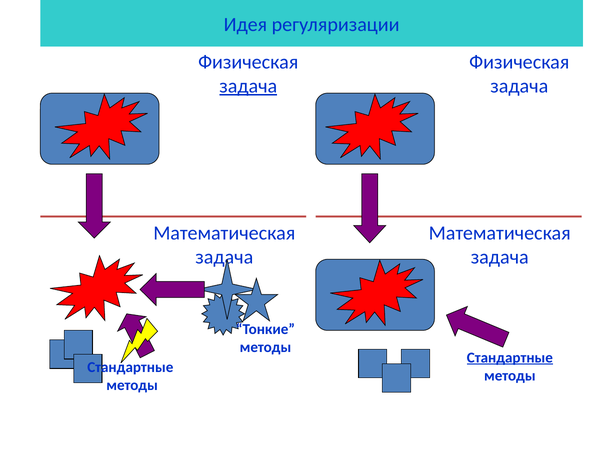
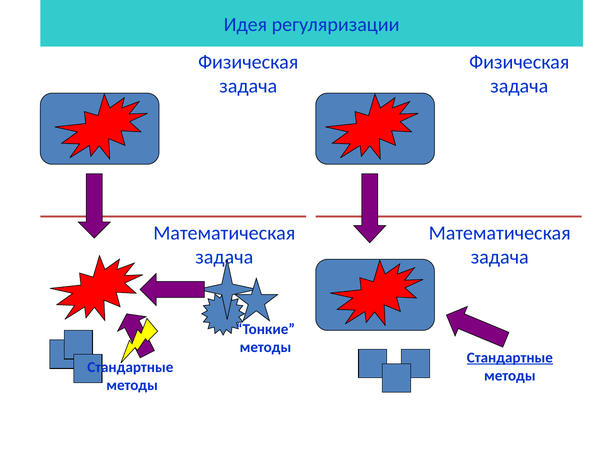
задача underline: present -> none (248, 86)
